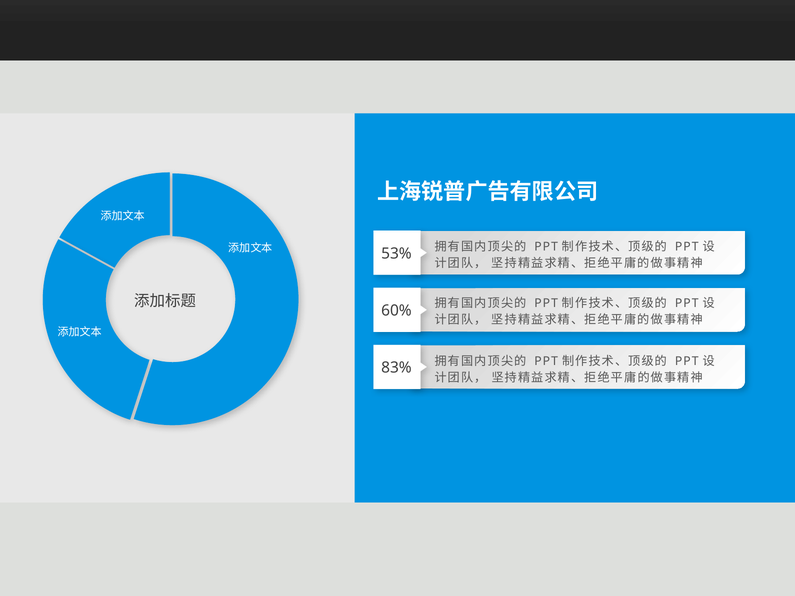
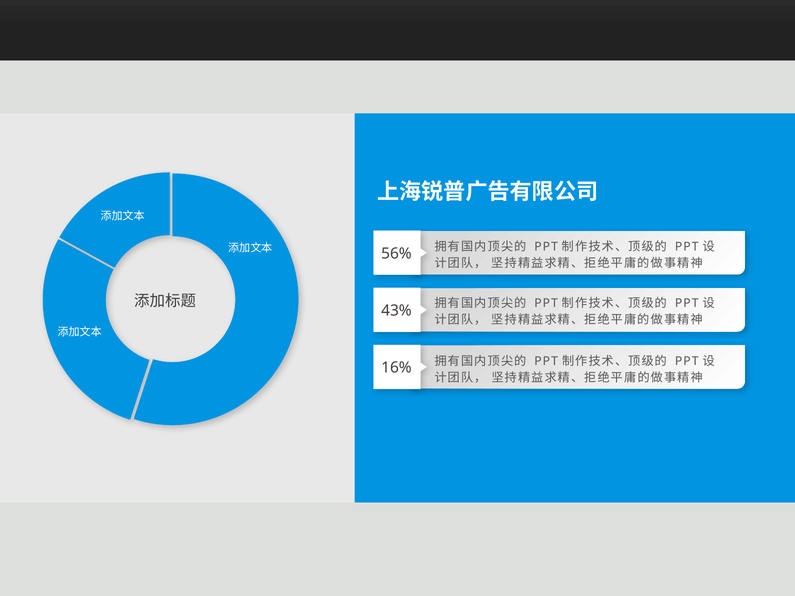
53%: 53% -> 56% (396, 254)
60%: 60% -> 43% (396, 311)
83%: 83% -> 16% (396, 368)
